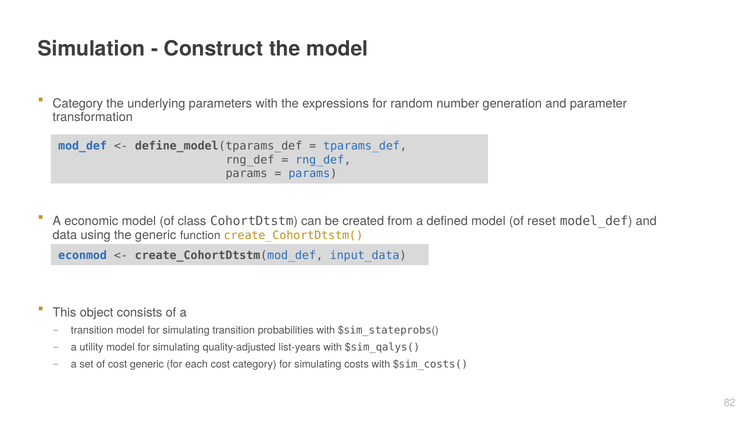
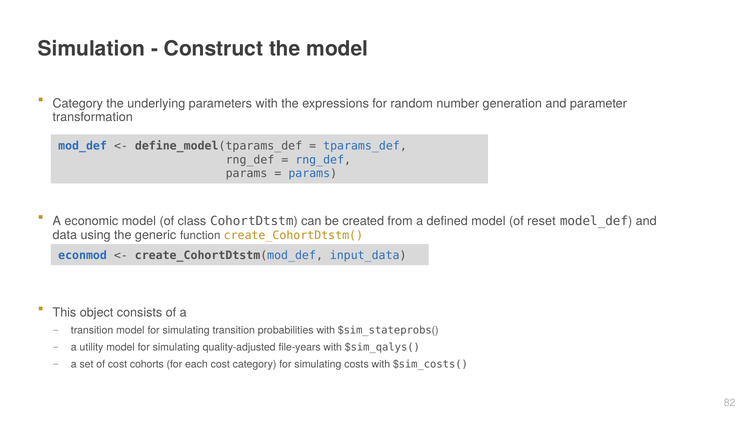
list-years: list-years -> file-years (300, 348)
cost generic: generic -> cohorts (147, 365)
